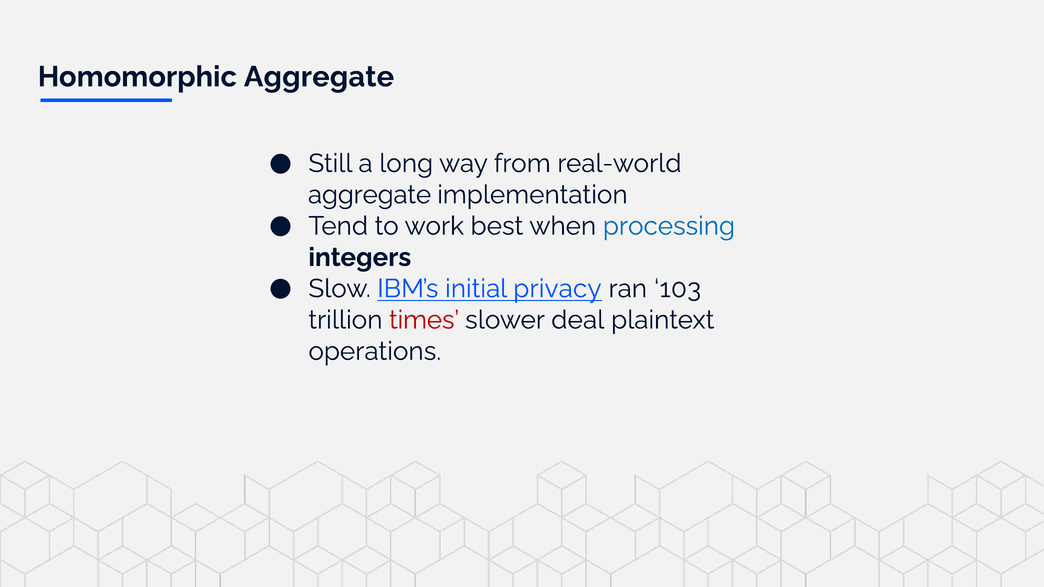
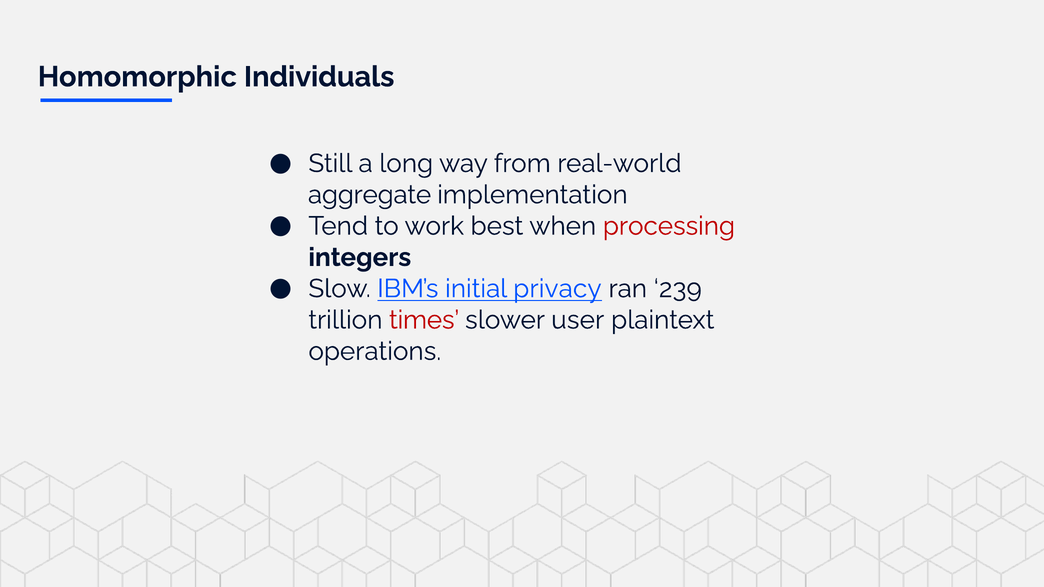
Homomorphic Aggregate: Aggregate -> Individuals (319, 77)
processing colour: blue -> red (669, 226)
103: 103 -> 239 (678, 289)
deal: deal -> user (578, 320)
